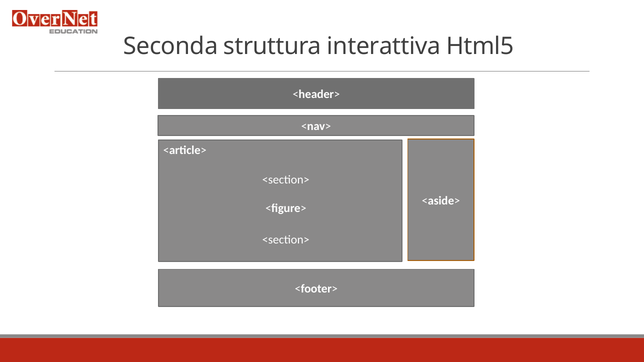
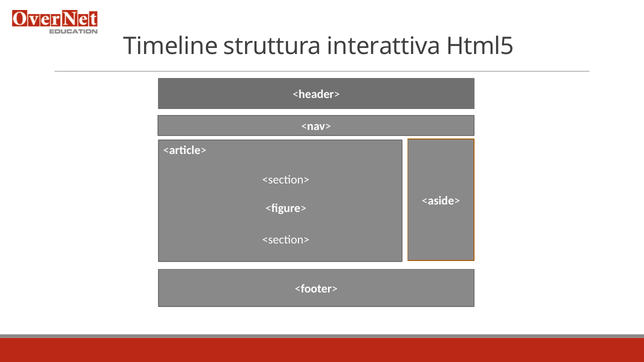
Seconda: Seconda -> Timeline (171, 46)
